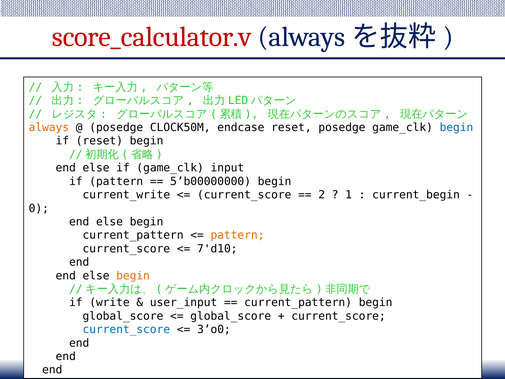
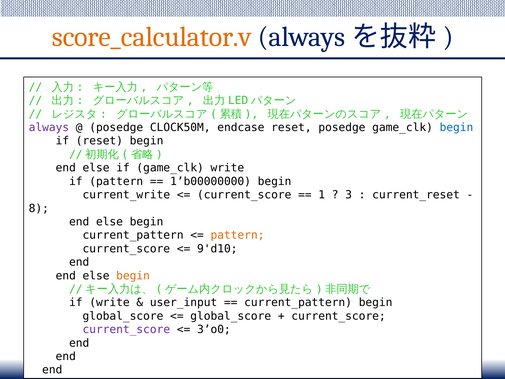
score_calculator.v colour: red -> orange (152, 37)
always colour: orange -> purple (49, 127)
game_clk input: input -> write (227, 168)
5’b00000000: 5’b00000000 -> 1’b00000000 (211, 181)
2: 2 -> 1 (322, 195)
1: 1 -> 3 (349, 195)
current_begin: current_begin -> current_reset (416, 195)
0: 0 -> 8 (39, 208)
7'd10: 7'd10 -> 9'd10 (217, 249)
current_score colour: blue -> purple (126, 329)
